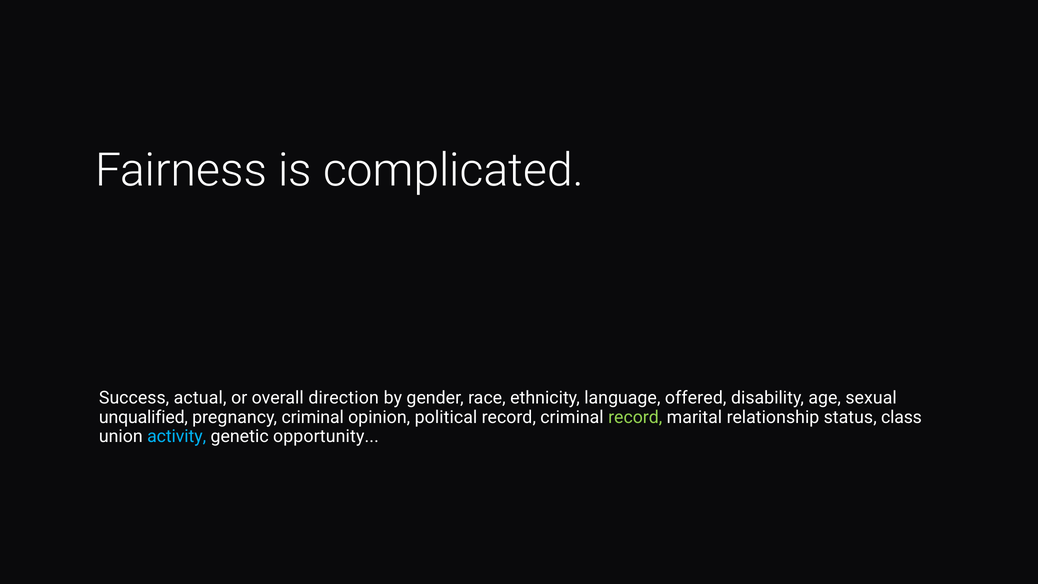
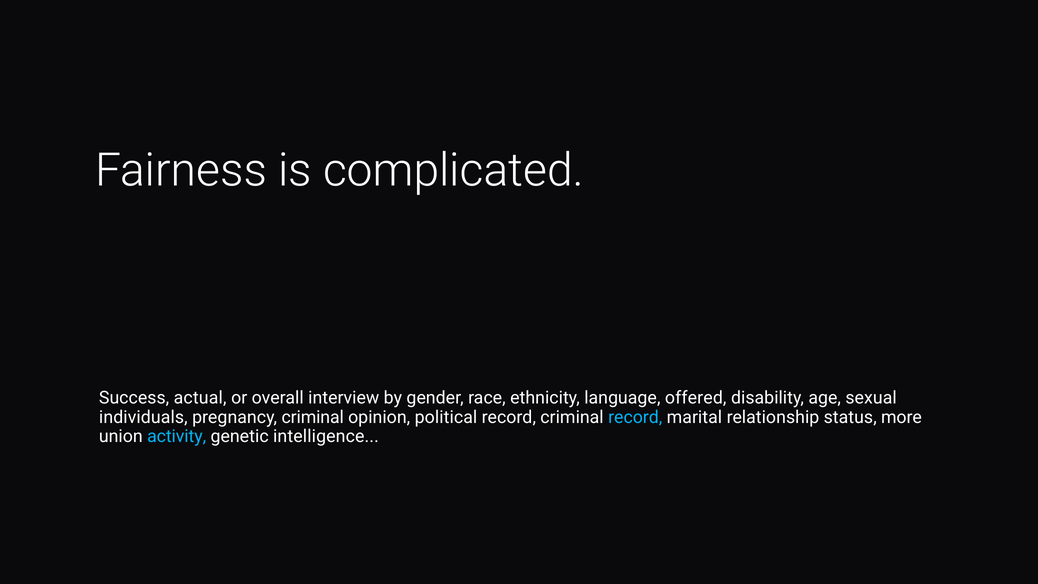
direction: direction -> interview (344, 398)
unqualified: unqualified -> individuals (143, 417)
record colour: light green -> light blue (635, 417)
class: class -> more (901, 417)
opportunity: opportunity -> intelligence (326, 437)
